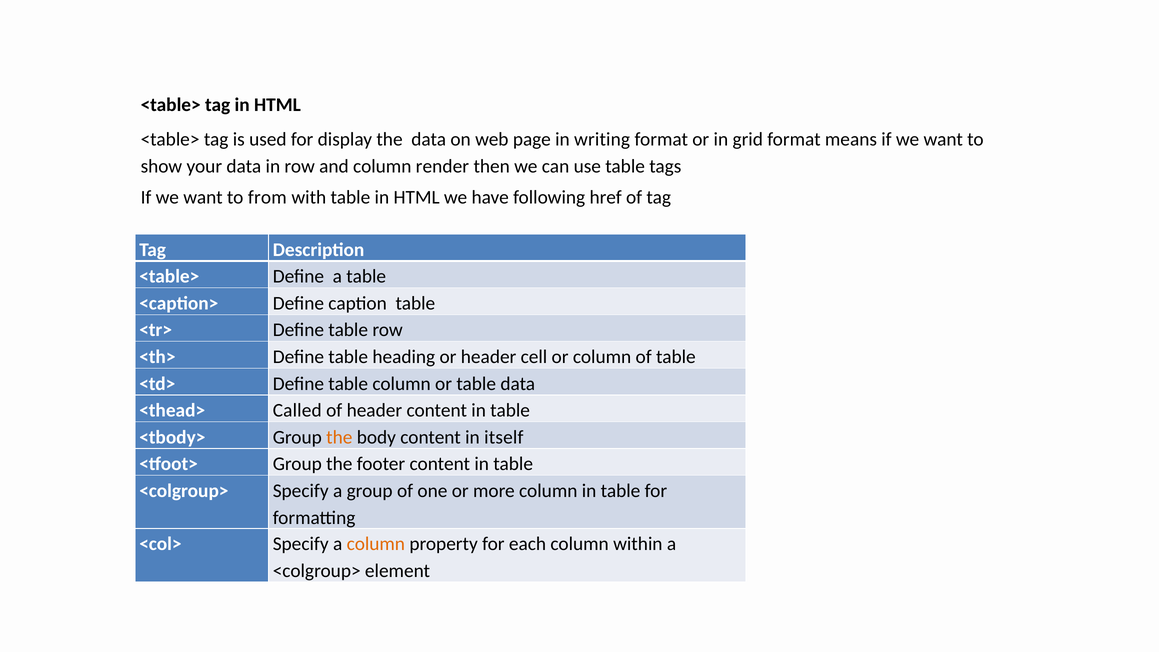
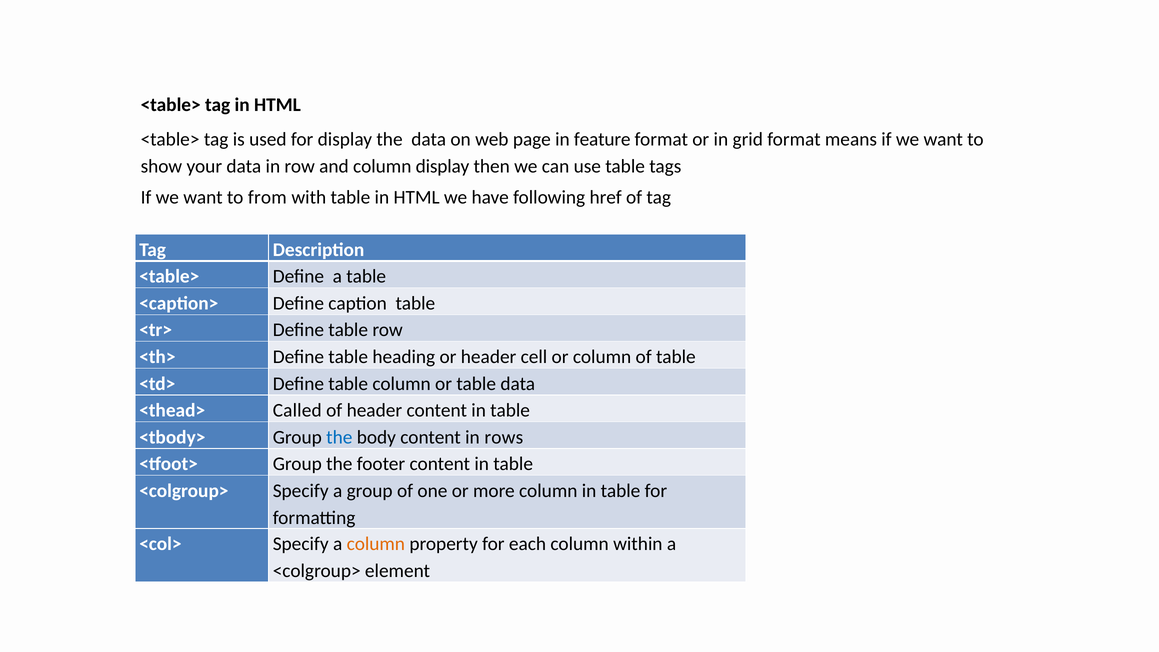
writing: writing -> feature (602, 140)
column render: render -> display (443, 166)
the colour: orange -> blue (339, 437)
itself: itself -> rows (504, 437)
